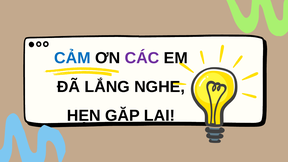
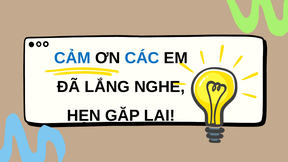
CÁC colour: purple -> blue (142, 58)
